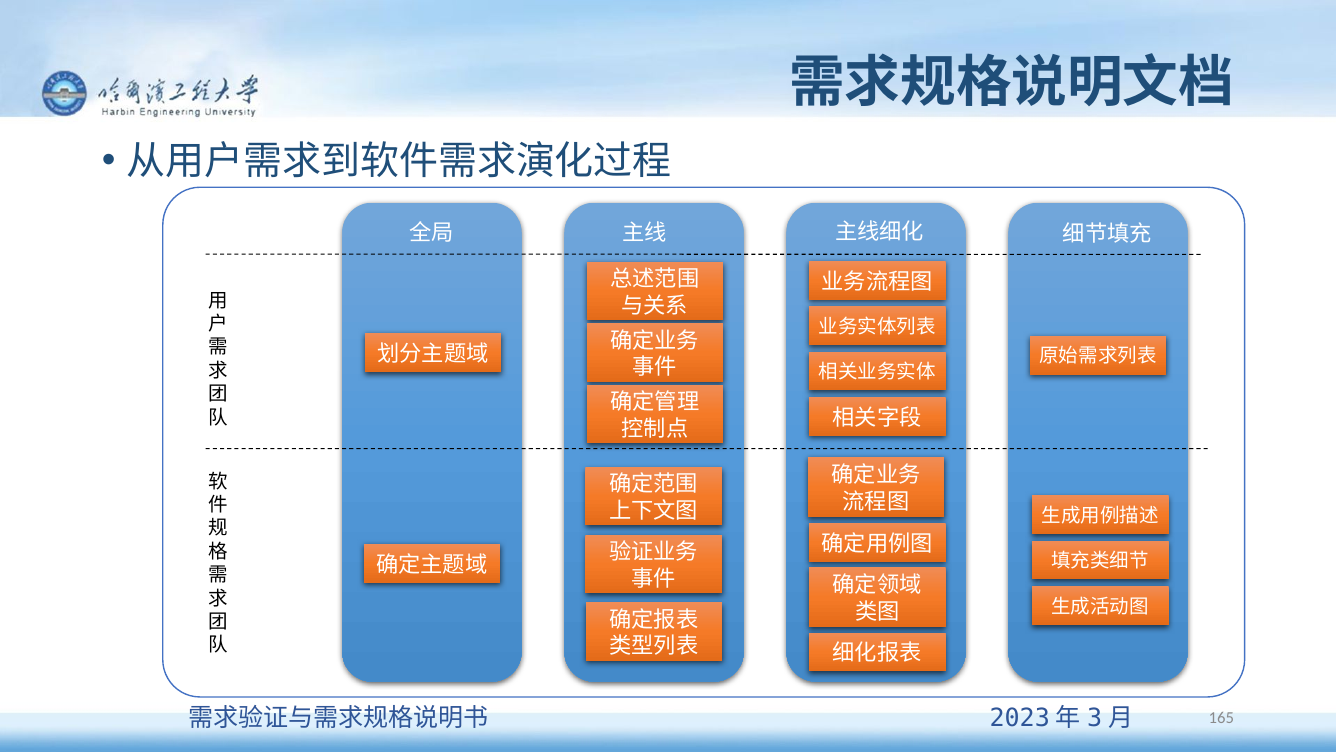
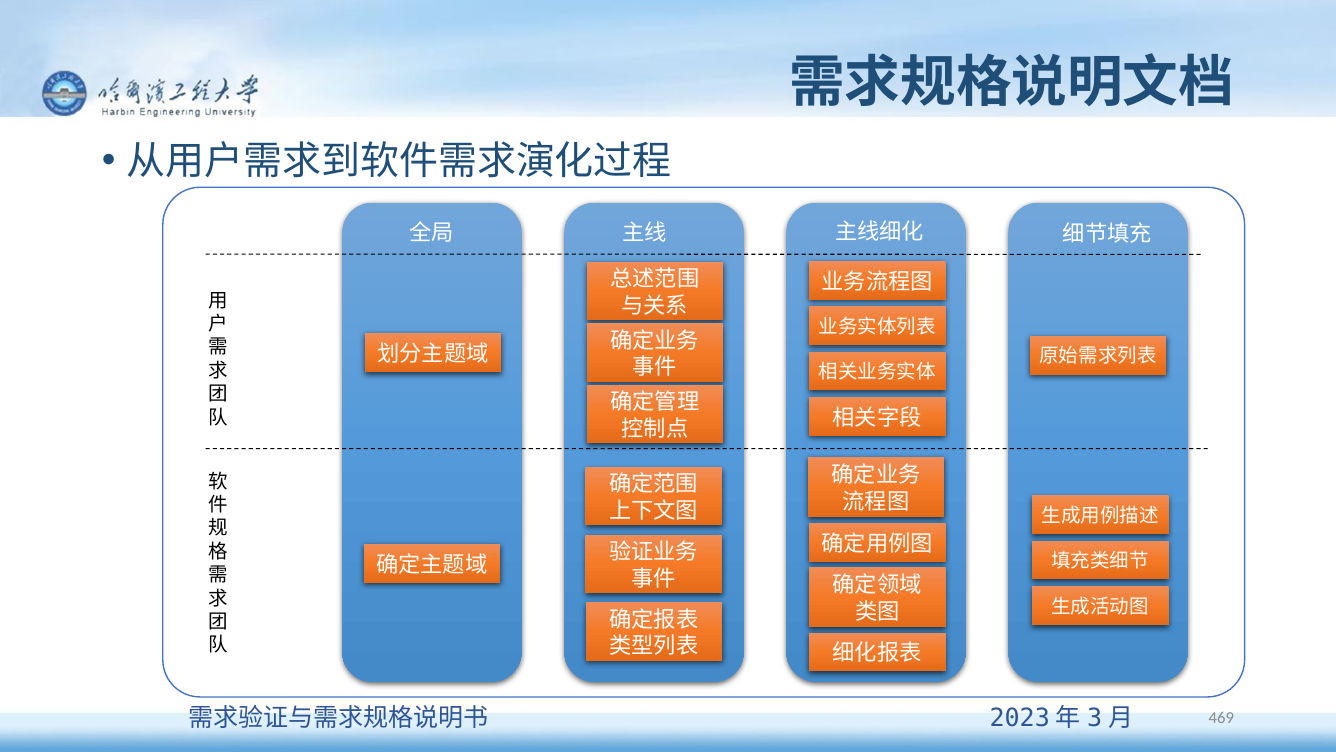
165: 165 -> 469 (1221, 718)
